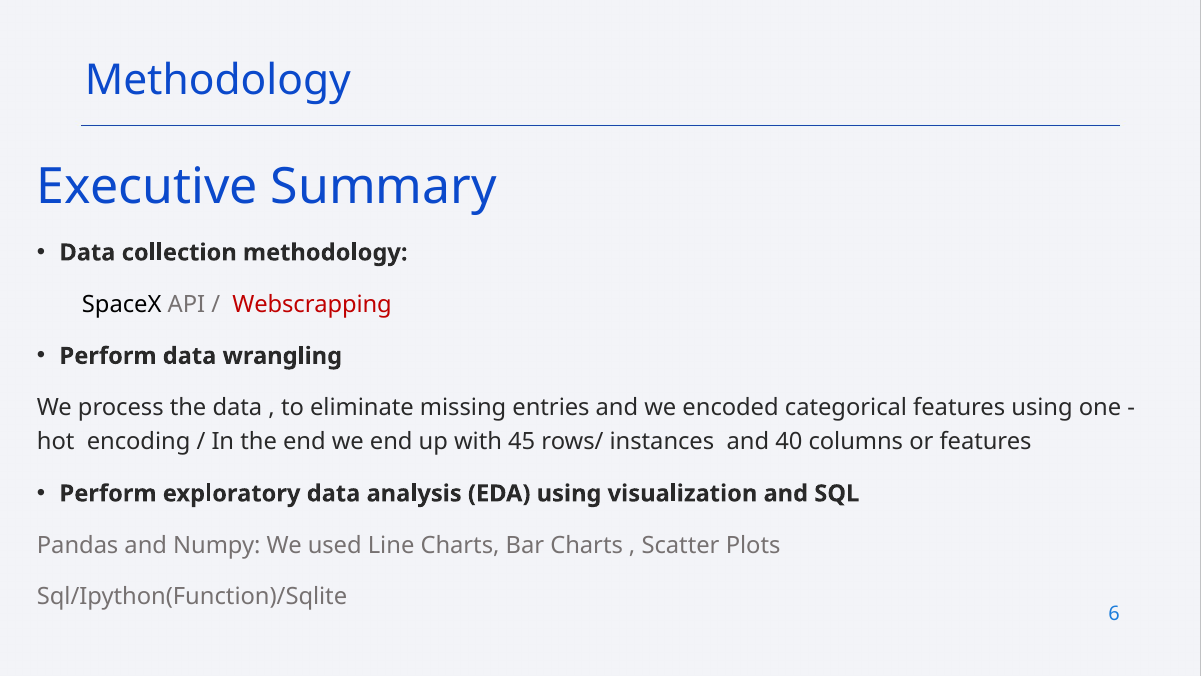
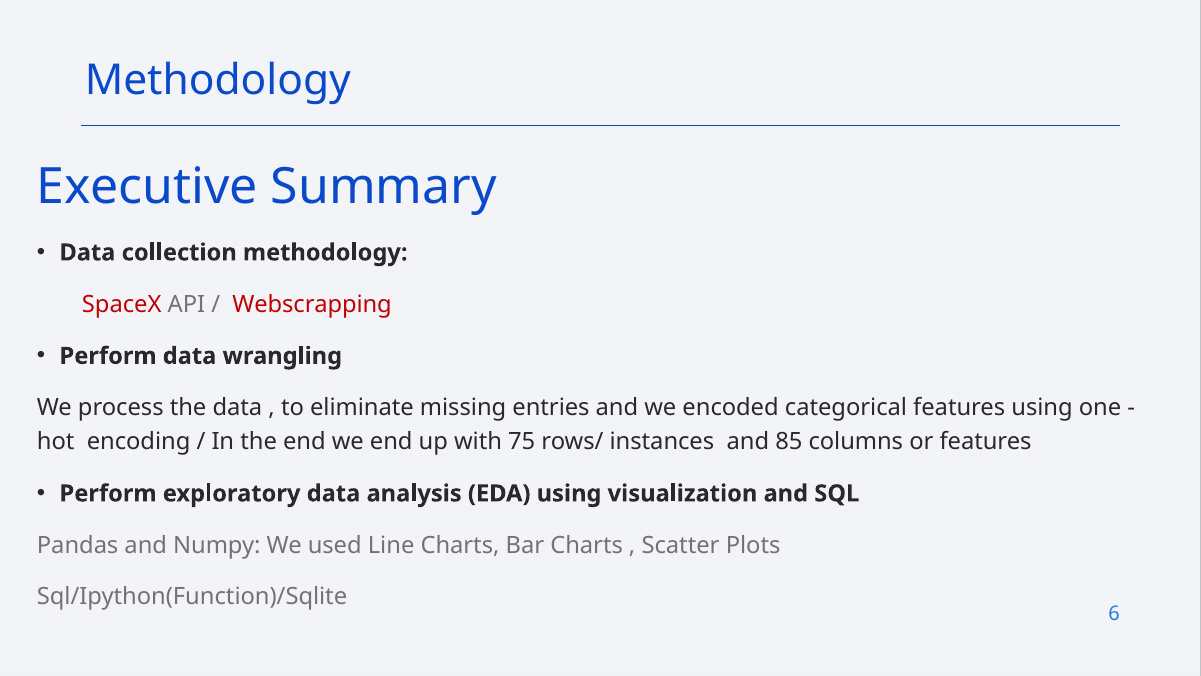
SpaceX colour: black -> red (122, 304)
45: 45 -> 75 (522, 442)
40: 40 -> 85 (789, 442)
